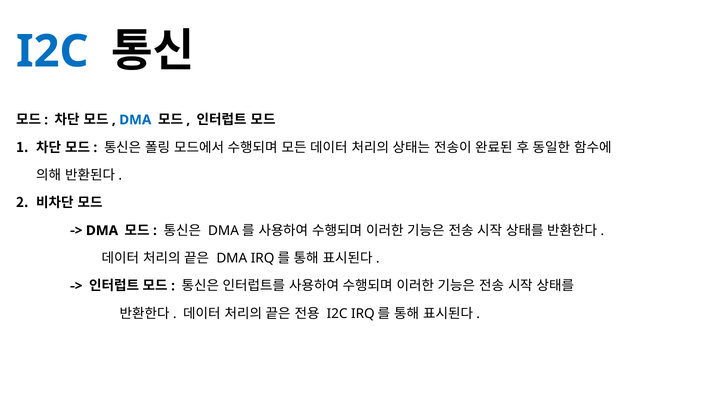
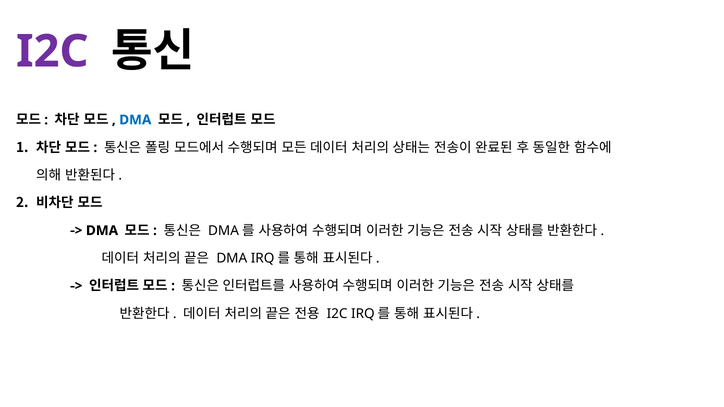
I2C colour: blue -> purple (52, 52)
